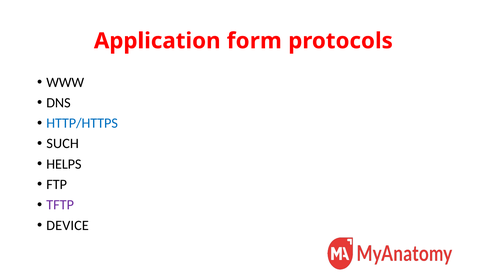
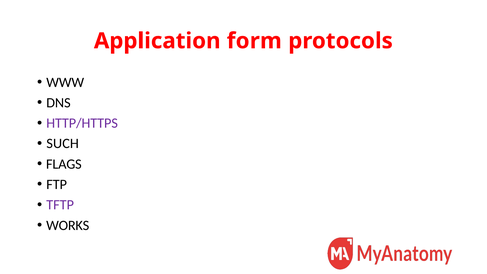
HTTP/HTTPS colour: blue -> purple (82, 123)
HELPS: HELPS -> FLAGS (64, 164)
DEVICE: DEVICE -> WORKS (68, 225)
